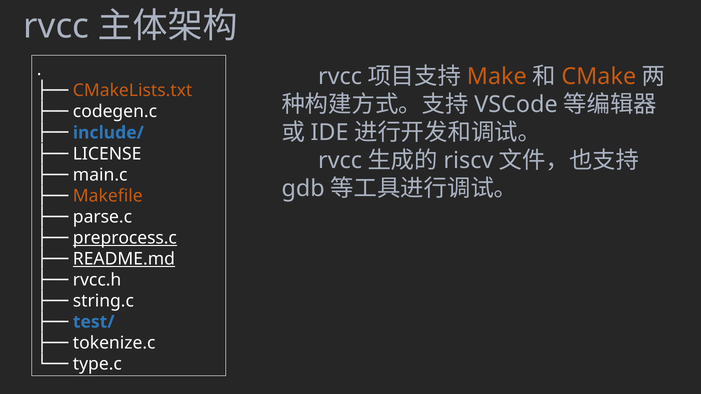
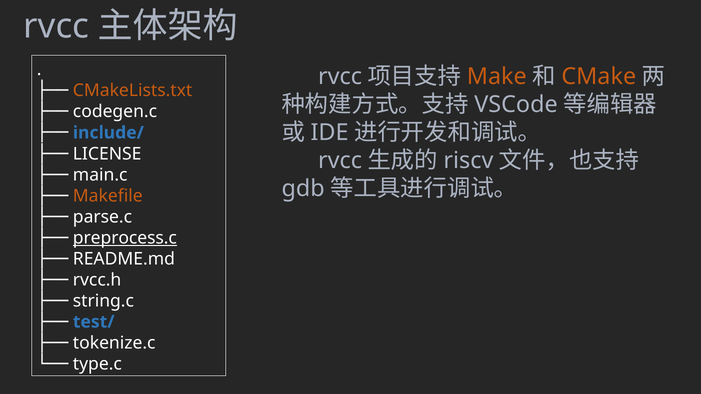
README.md underline: present -> none (124, 259)
